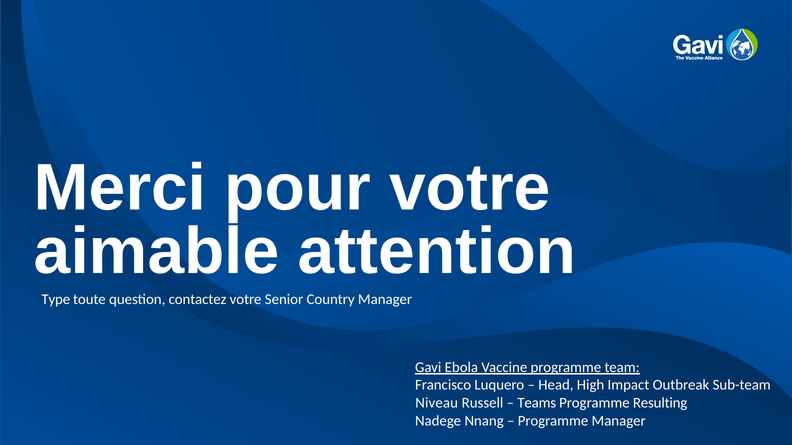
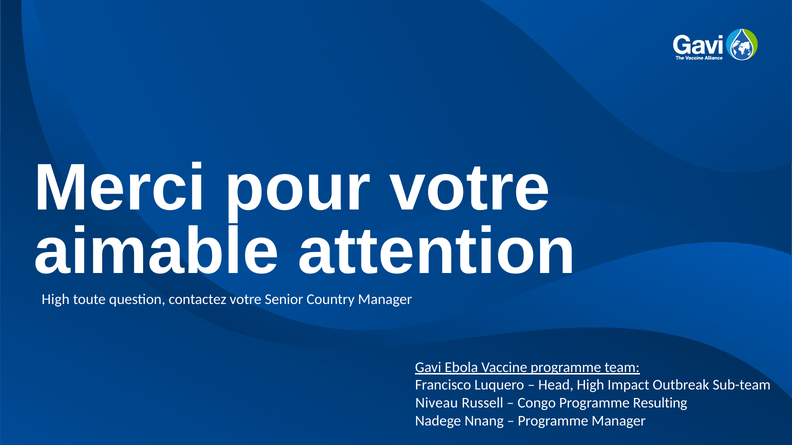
Type: Type -> High (56, 300)
Teams: Teams -> Congo (537, 403)
